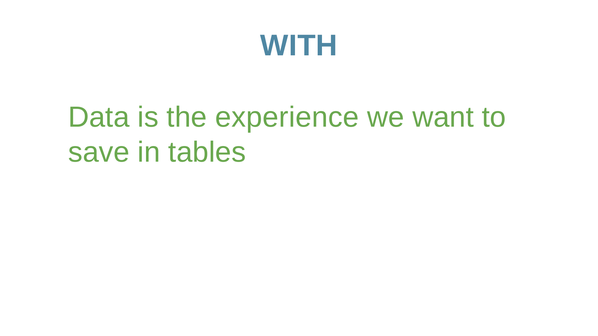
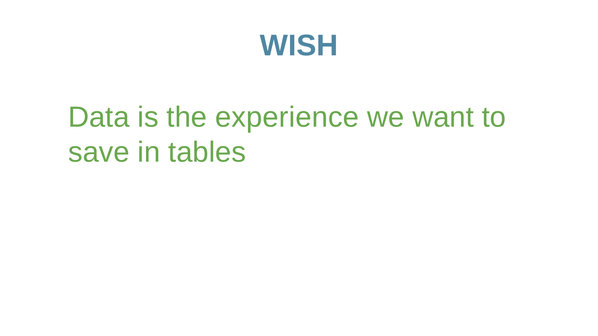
WITH: WITH -> WISH (299, 46)
